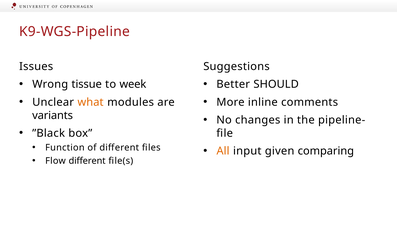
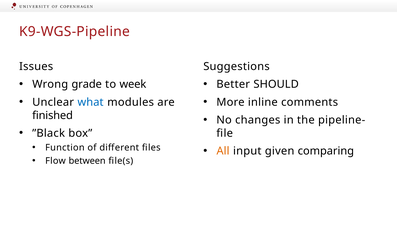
tissue: tissue -> grade (87, 84)
what colour: orange -> blue (91, 102)
variants: variants -> finished (53, 115)
Flow different: different -> between (87, 161)
